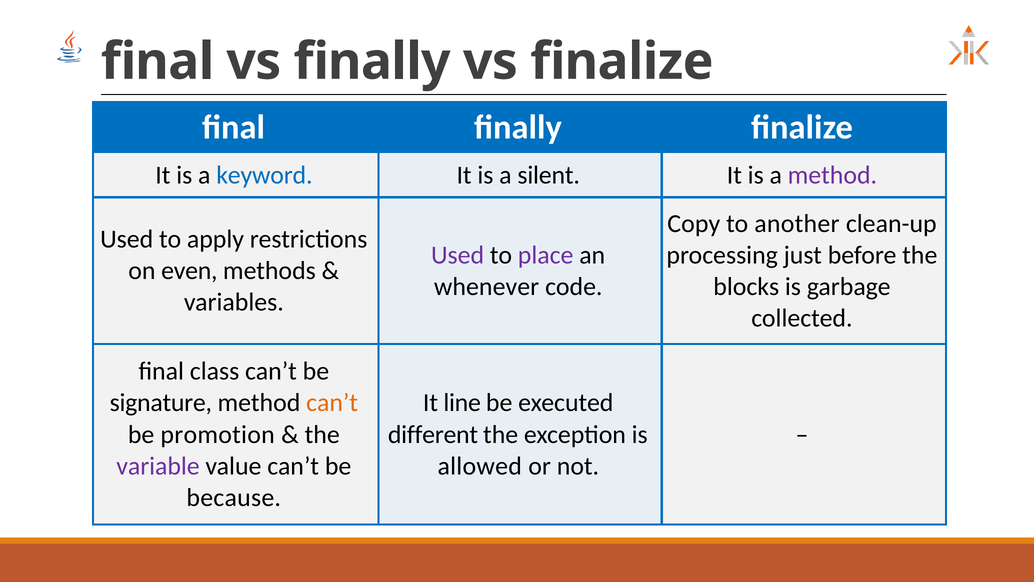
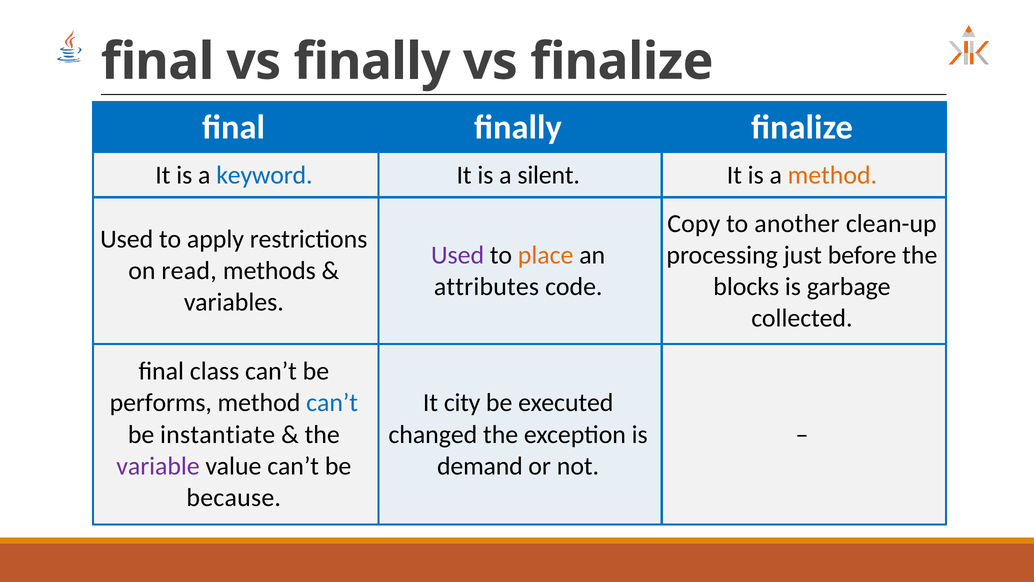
method colour: purple -> orange (832, 175)
place colour: purple -> orange (546, 255)
even: even -> read (189, 271)
whenever: whenever -> attributes (486, 286)
signature: signature -> performs (161, 403)
can’t colour: orange -> blue (332, 403)
line: line -> city (462, 403)
promotion: promotion -> instantiate (218, 434)
different: different -> changed (433, 434)
allowed: allowed -> demand (480, 466)
